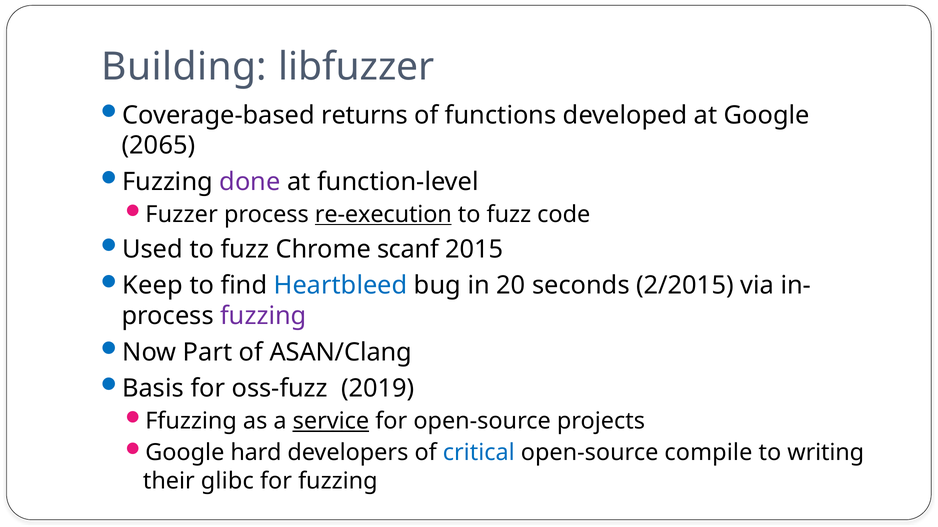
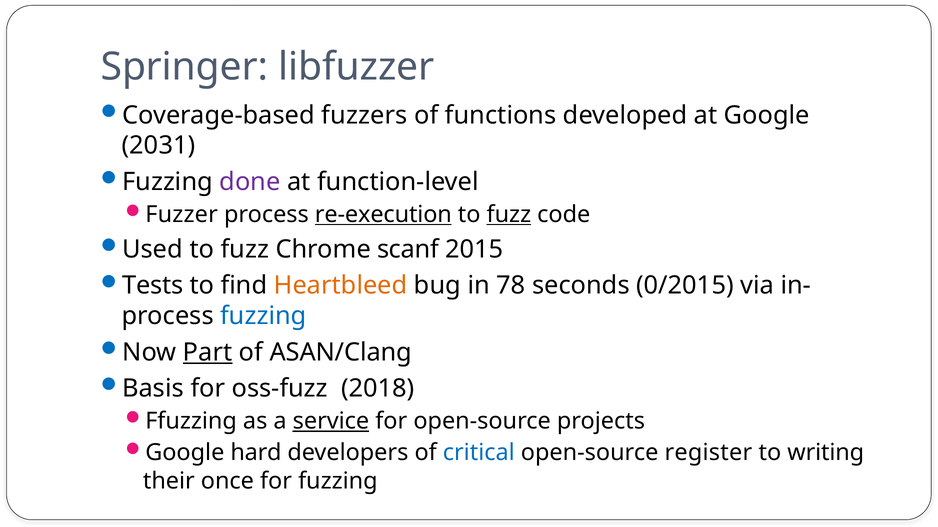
Building: Building -> Springer (184, 67)
returns: returns -> fuzzers (364, 115)
2065: 2065 -> 2031 (159, 146)
fuzz underline: none -> present (509, 215)
Keep: Keep -> Tests (153, 286)
Heartbleed colour: blue -> orange (341, 286)
20: 20 -> 78 (511, 286)
2/2015: 2/2015 -> 0/2015 (685, 286)
fuzzing colour: purple -> blue (263, 316)
Part underline: none -> present (208, 353)
2019: 2019 -> 2018 (378, 389)
compile: compile -> register (708, 453)
glibc: glibc -> once (227, 481)
